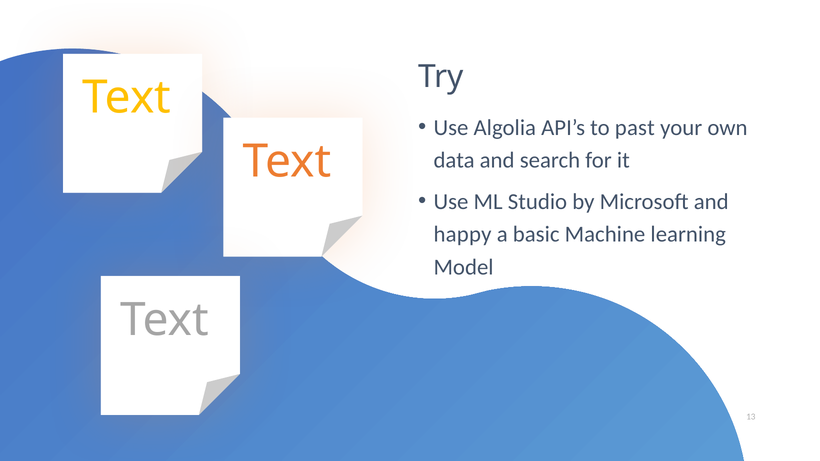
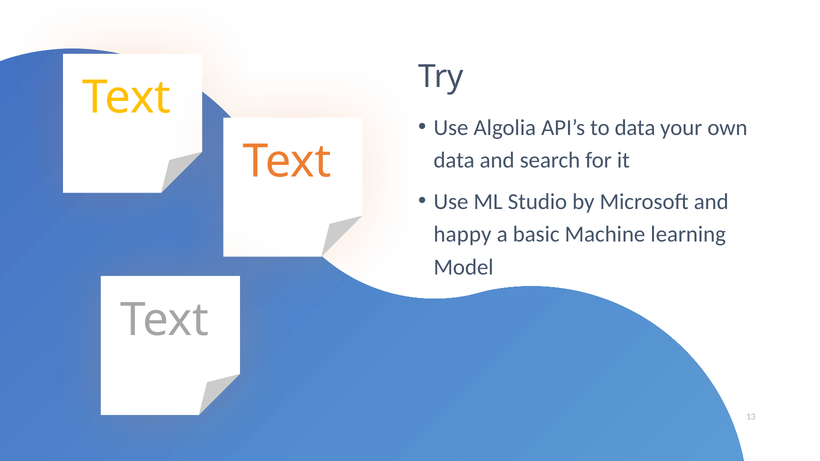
to past: past -> data (635, 128)
